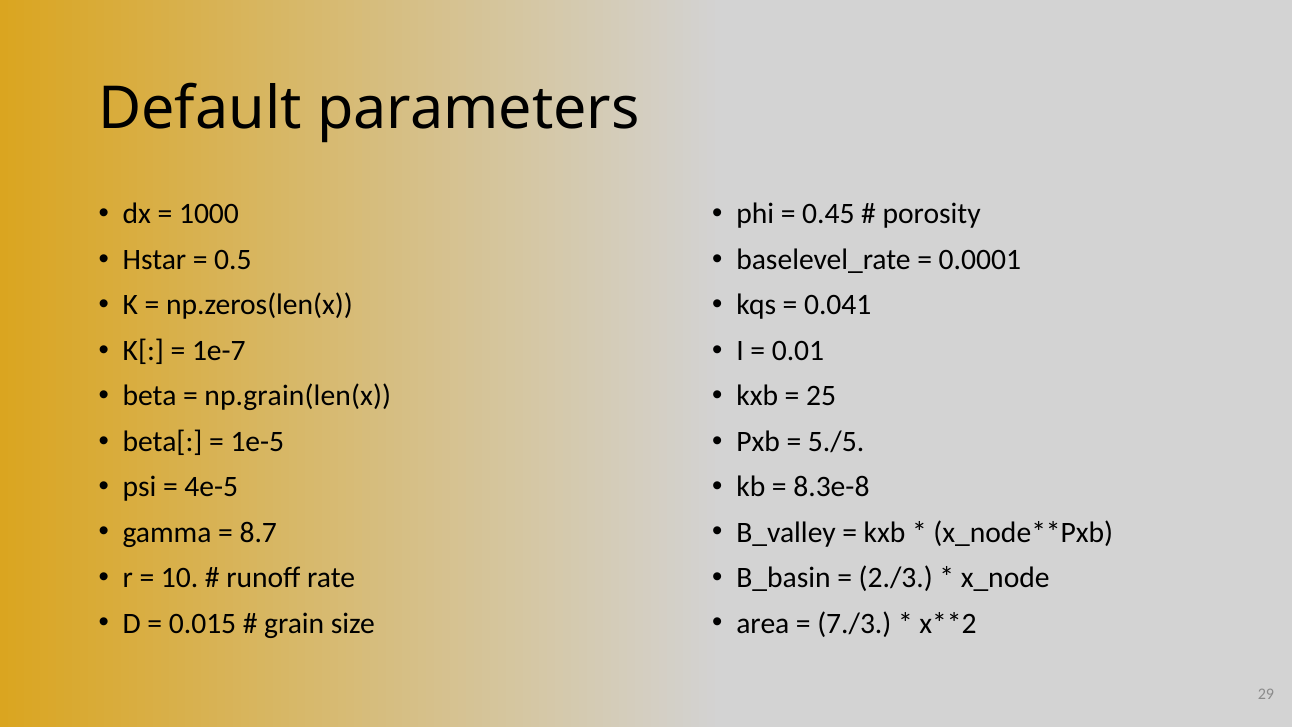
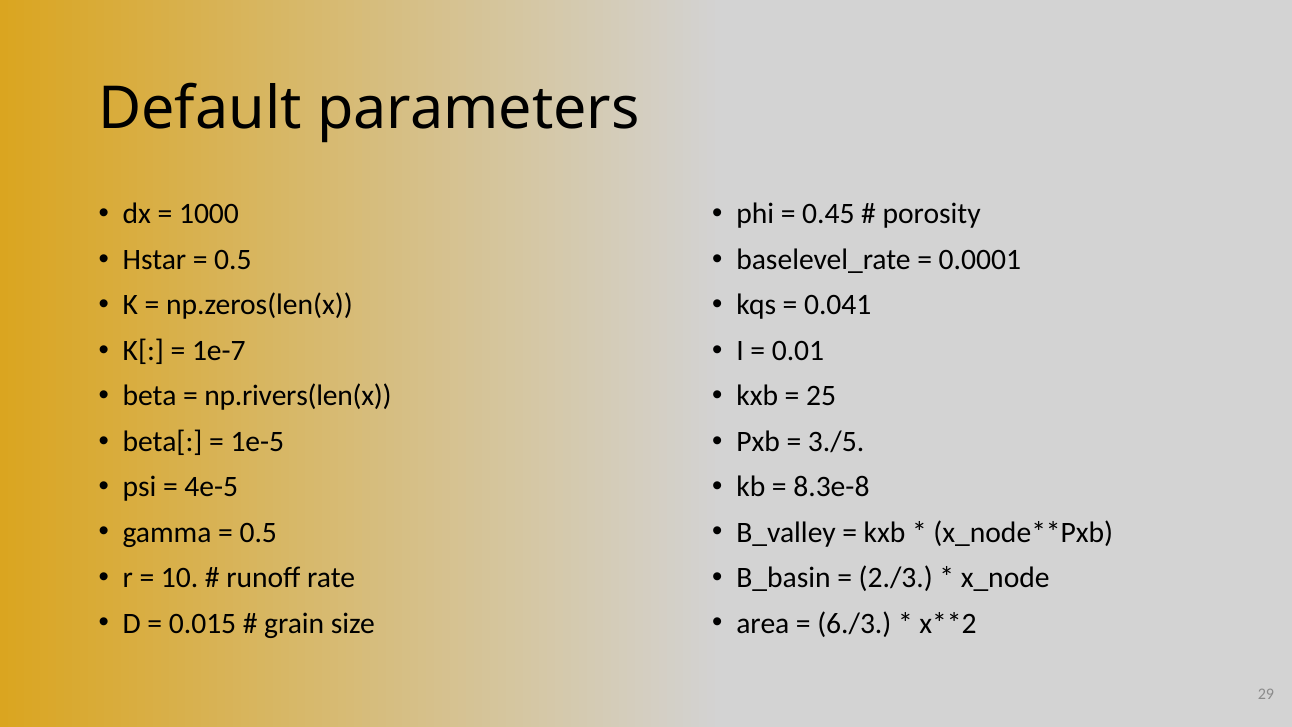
np.grain(len(x: np.grain(len(x -> np.rivers(len(x (298, 396)
5./5: 5./5 -> 3./5 (836, 441)
8.7: 8.7 -> 0.5 (258, 532)
7./3: 7./3 -> 6./3 (854, 623)
